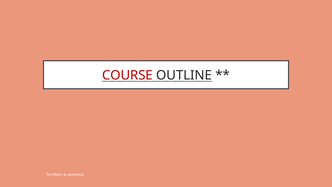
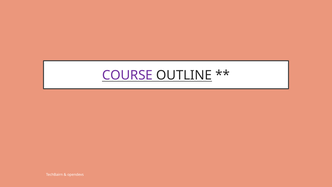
COURSE colour: red -> purple (127, 75)
